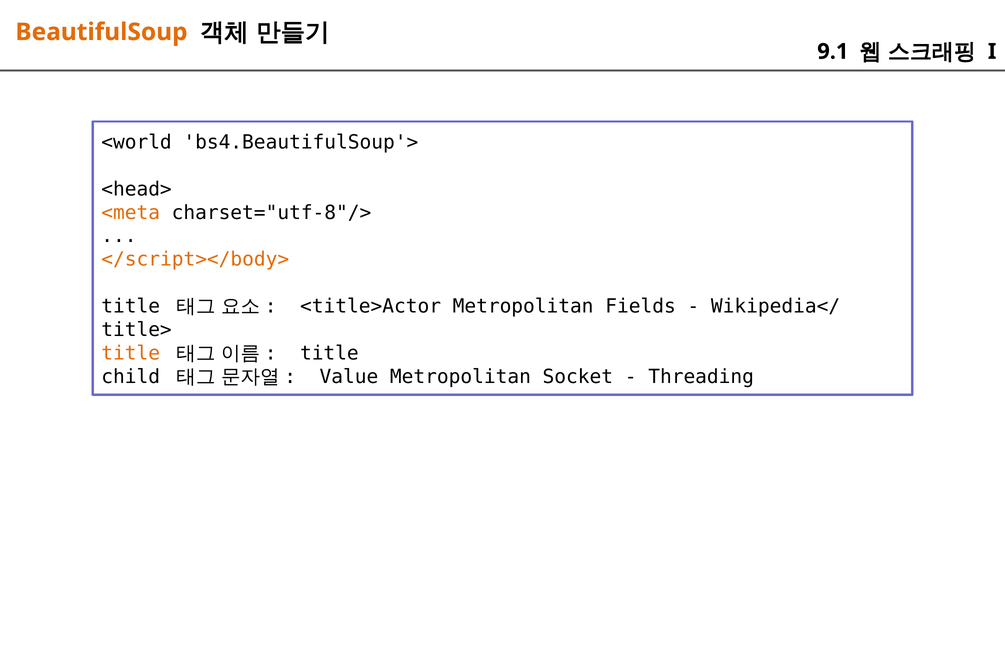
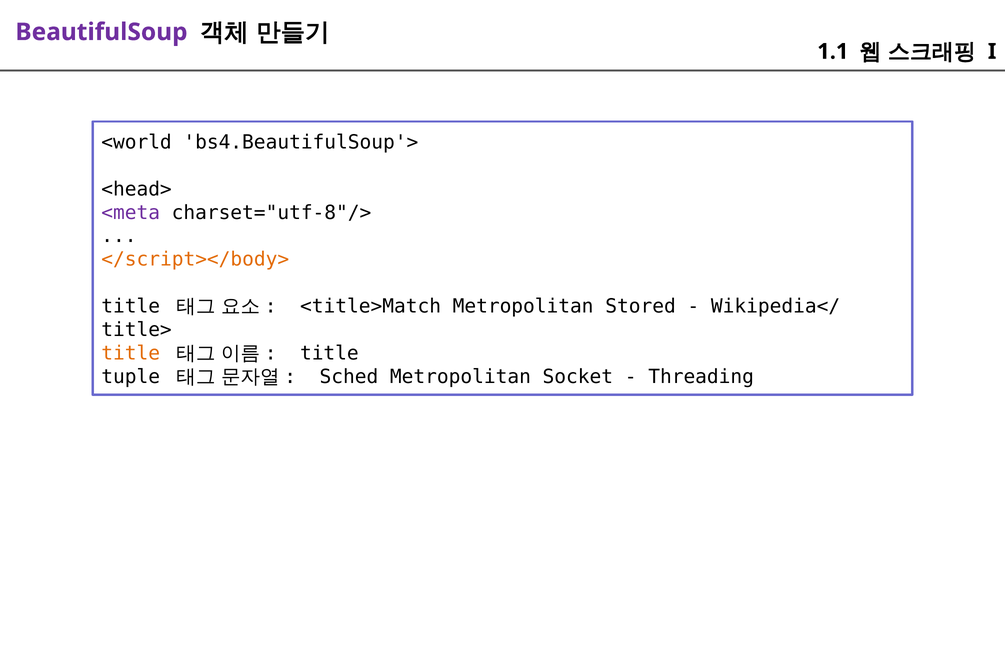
BeautifulSoup colour: orange -> purple (101, 32)
9.1: 9.1 -> 1.1 (833, 52)
<meta colour: orange -> purple (131, 213)
<title>Actor: <title>Actor -> <title>Match (371, 306)
Fields: Fields -> Stored (641, 306)
child: child -> tuple (131, 377)
Value: Value -> Sched (349, 377)
